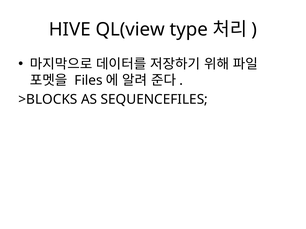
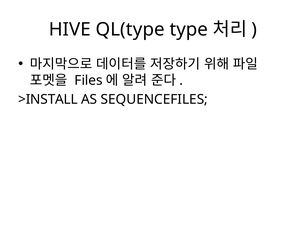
QL(view: QL(view -> QL(type (130, 30)
>BLOCKS: >BLOCKS -> >INSTALL (48, 100)
